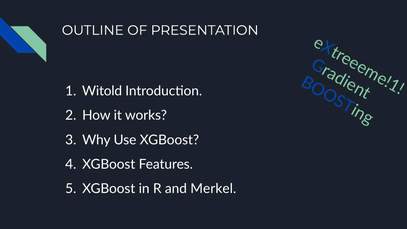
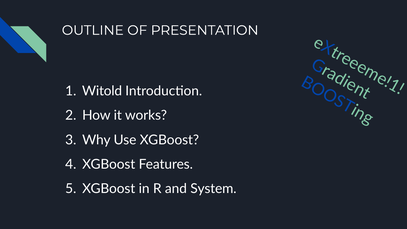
Merkel: Merkel -> System (213, 189)
